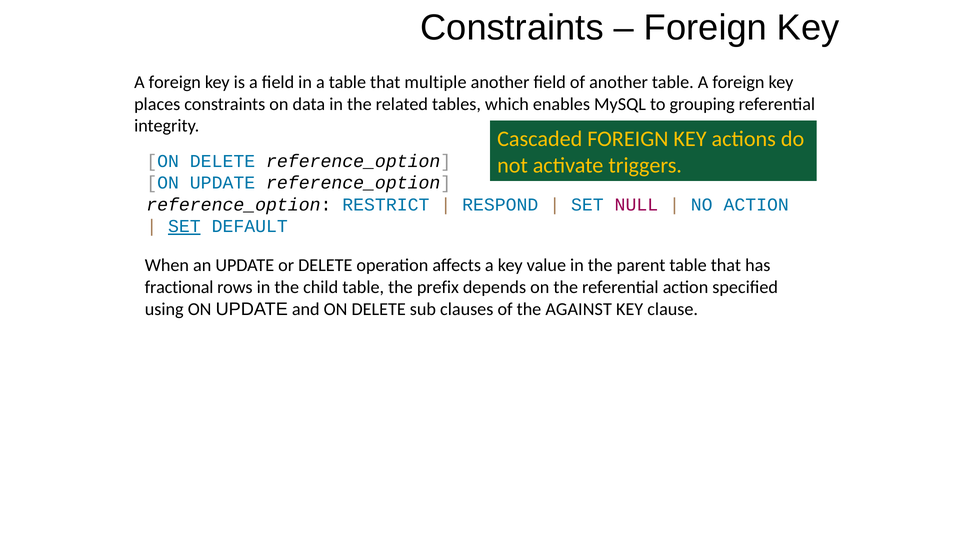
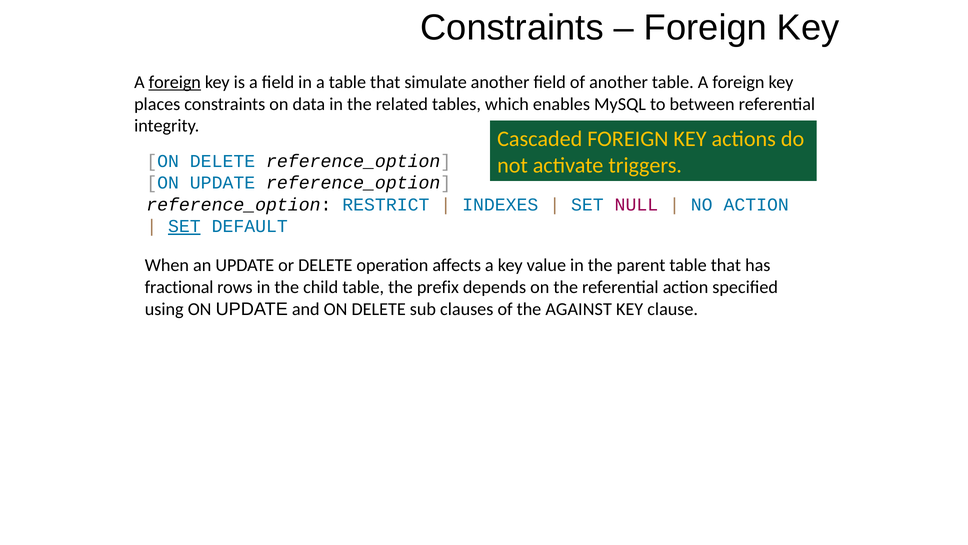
foreign underline: none -> present (175, 82)
multiple: multiple -> simulate (436, 82)
grouping: grouping -> between (702, 104)
RESPOND: RESPOND -> INDEXES (500, 204)
